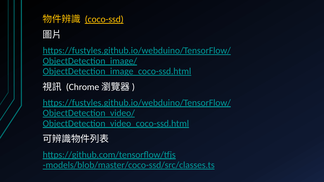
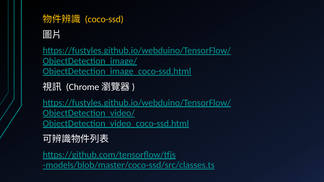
coco-ssd underline: present -> none (104, 19)
